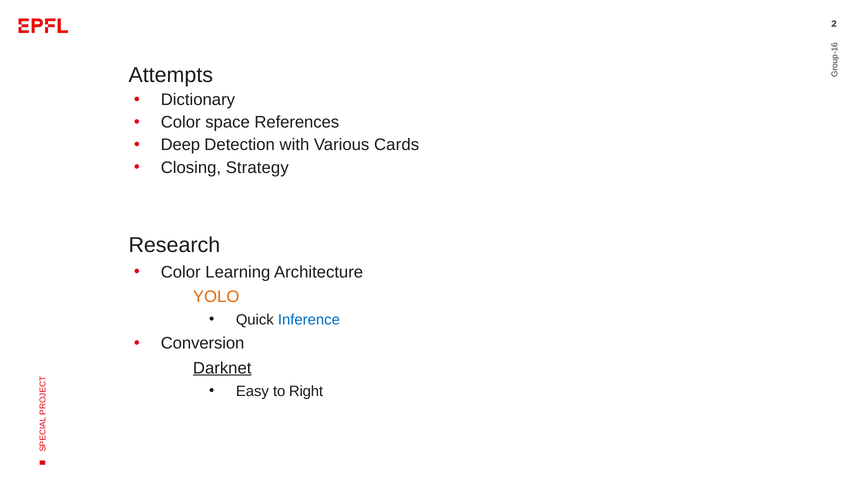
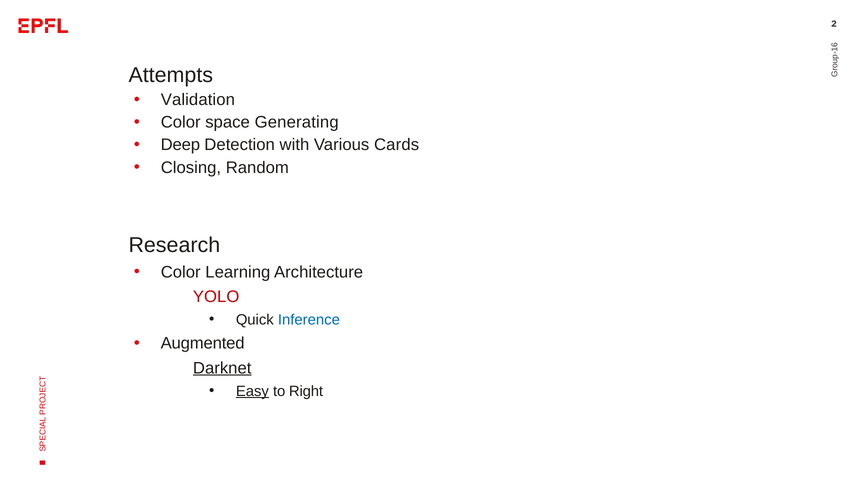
Dictionary: Dictionary -> Validation (198, 100)
References: References -> Generating (297, 122)
Strategy: Strategy -> Random (257, 167)
YOLO colour: orange -> red (216, 296)
Conversion: Conversion -> Augmented (203, 343)
Easy underline: none -> present (252, 391)
